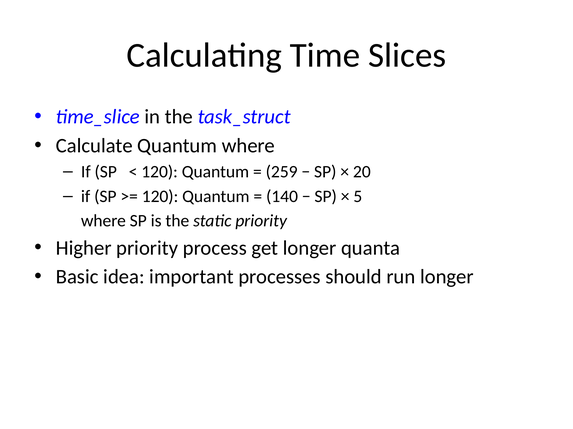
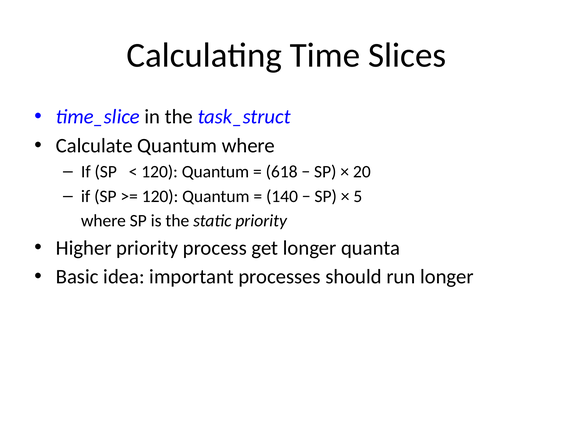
259: 259 -> 618 (282, 172)
